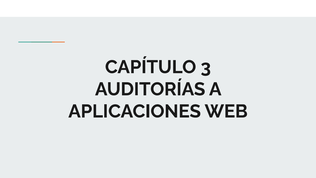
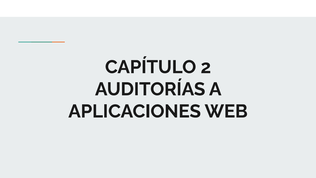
3: 3 -> 2 (206, 67)
